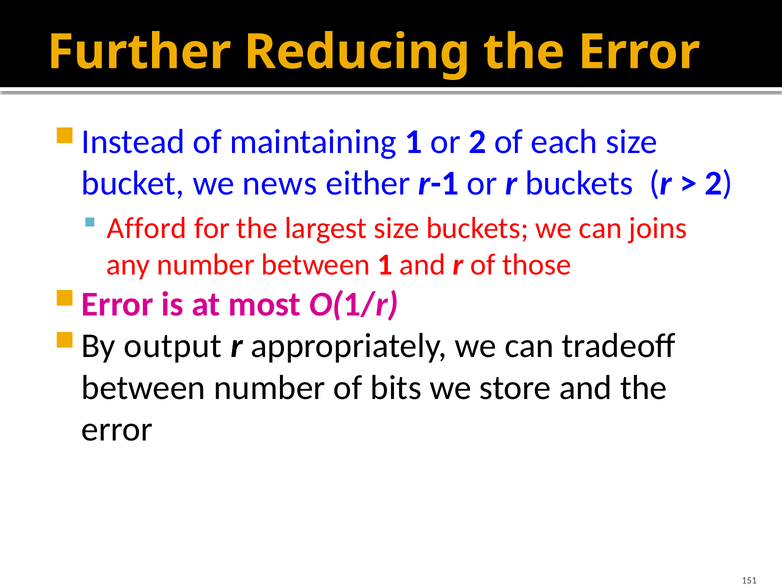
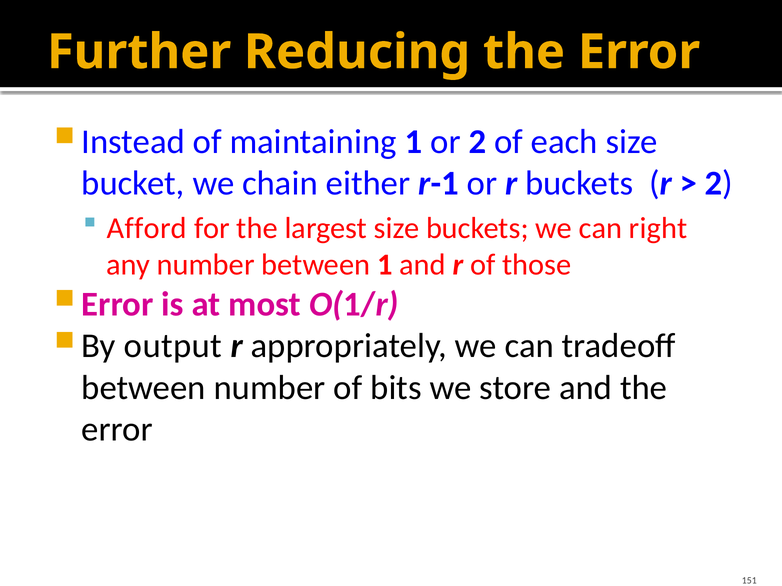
news: news -> chain (280, 184)
joins: joins -> right (658, 229)
